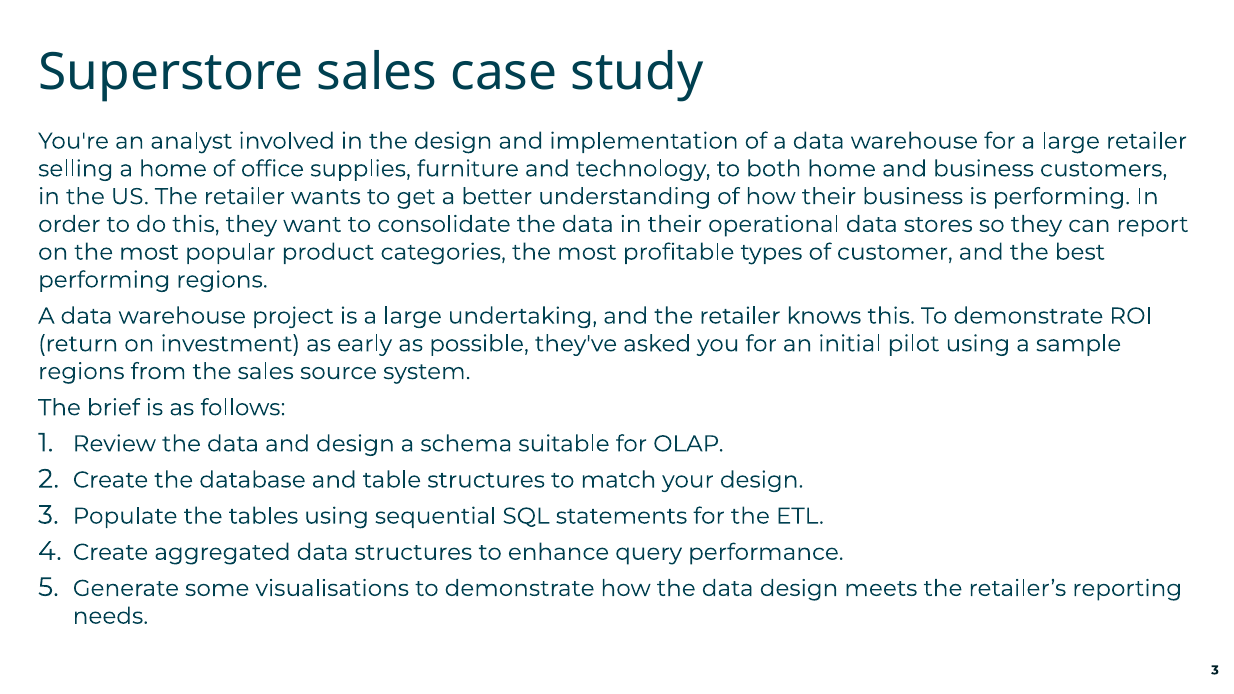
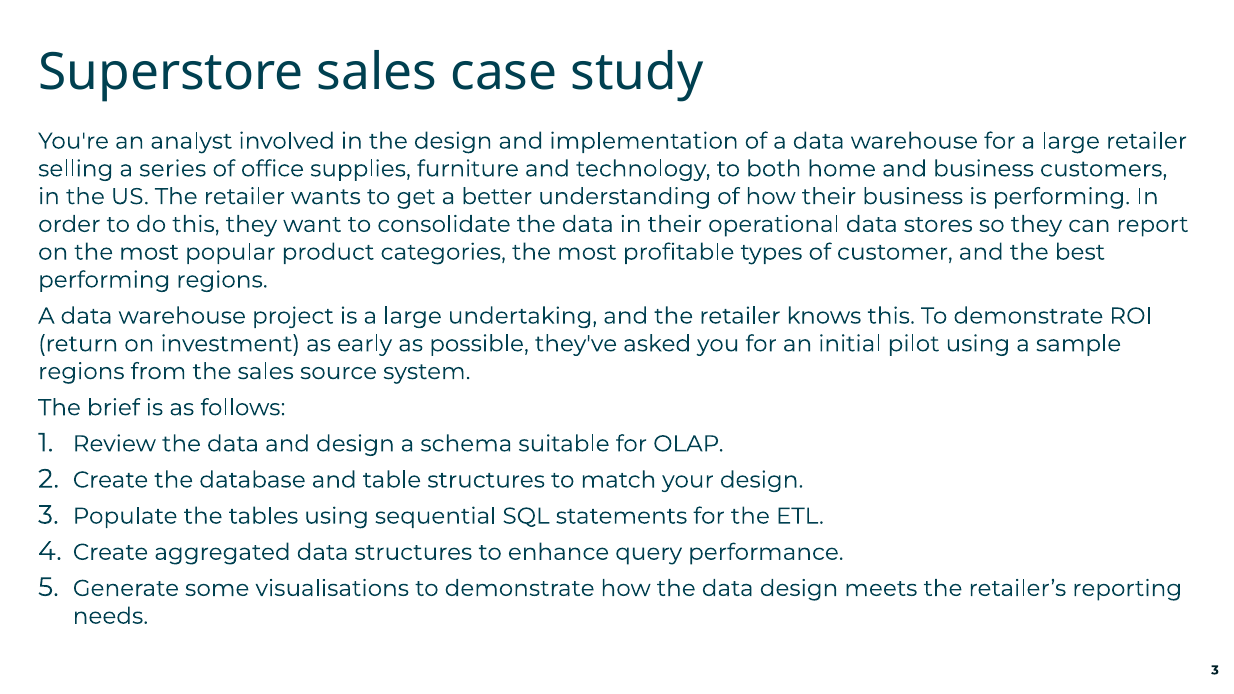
a home: home -> series (173, 169)
